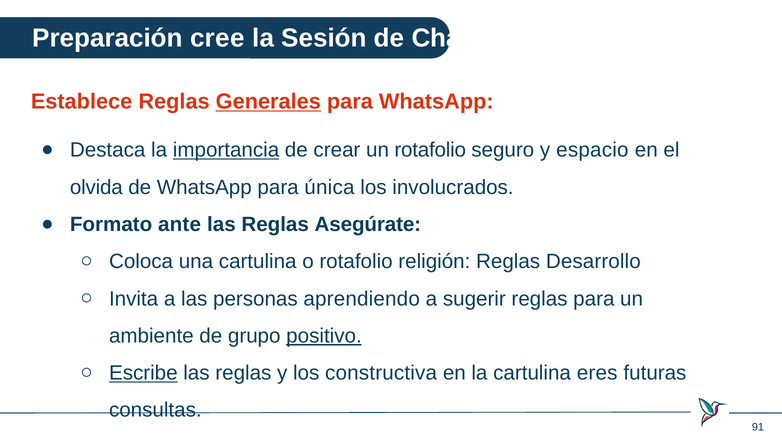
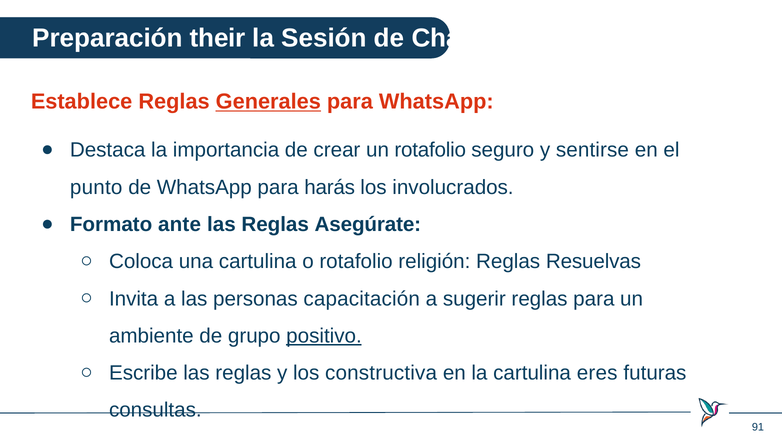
cree: cree -> their (218, 38)
importancia underline: present -> none (226, 150)
espacio: espacio -> sentirse (592, 150)
olvida: olvida -> punto (96, 187)
única: única -> harás (330, 187)
Desarrollo: Desarrollo -> Resuelvas (593, 262)
aprendiendo: aprendiendo -> capacitación (362, 299)
Escribe underline: present -> none (143, 373)
